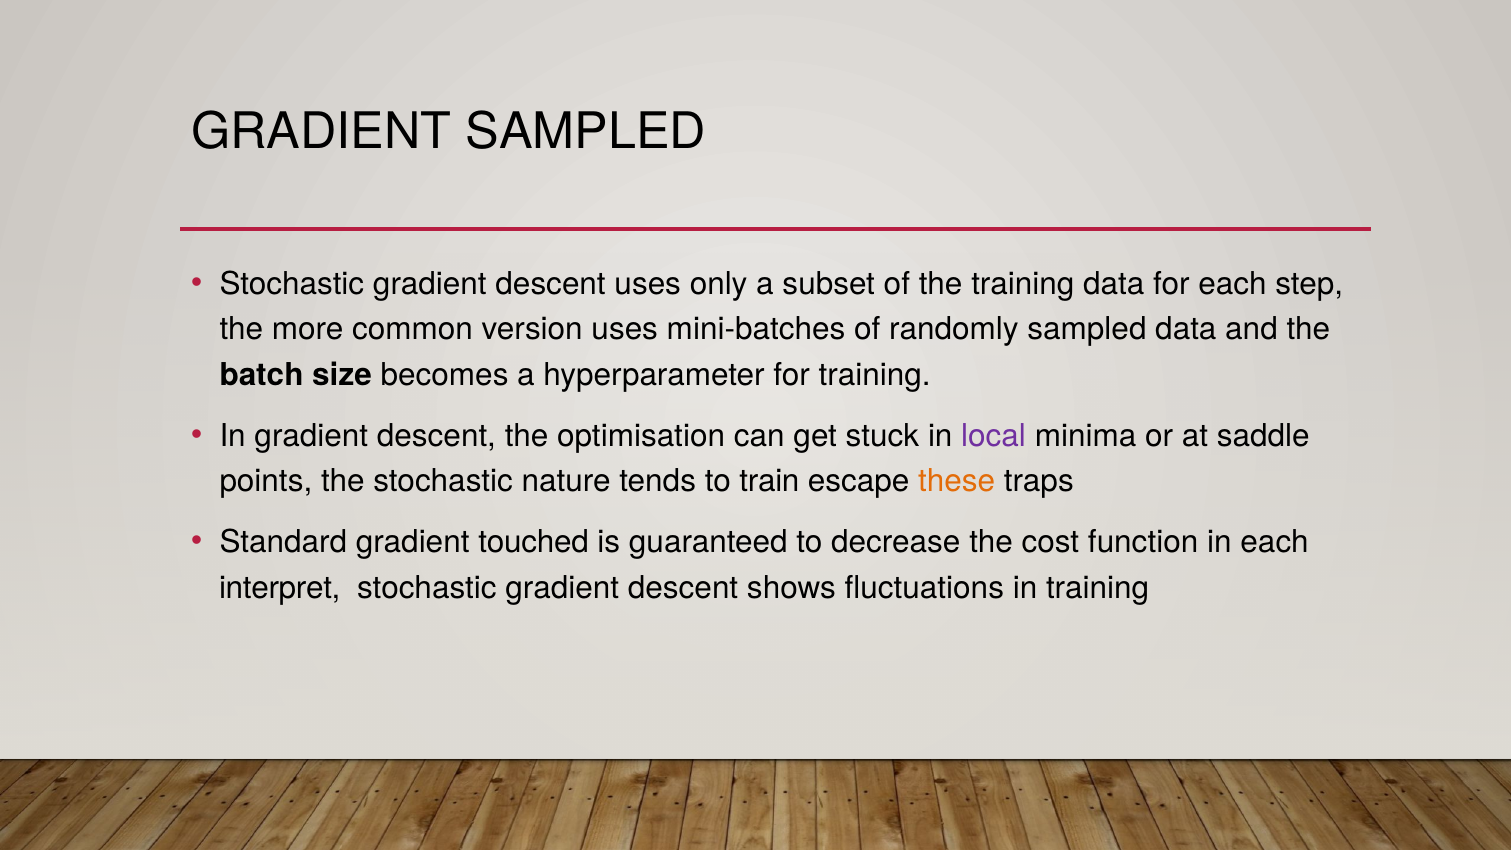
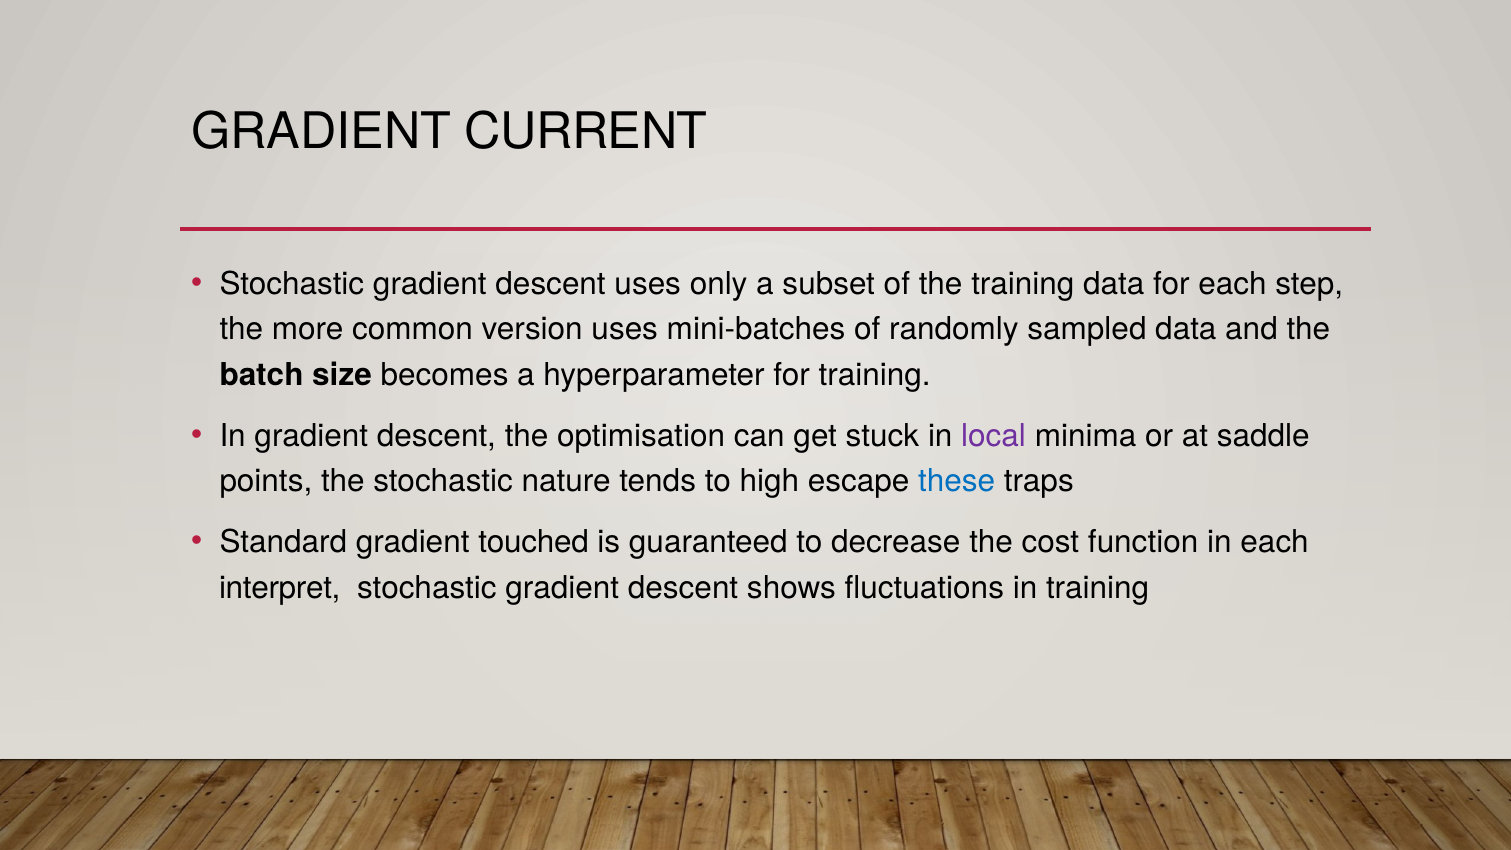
GRADIENT SAMPLED: SAMPLED -> CURRENT (586, 132)
train: train -> high (769, 481)
these colour: orange -> blue (957, 481)
